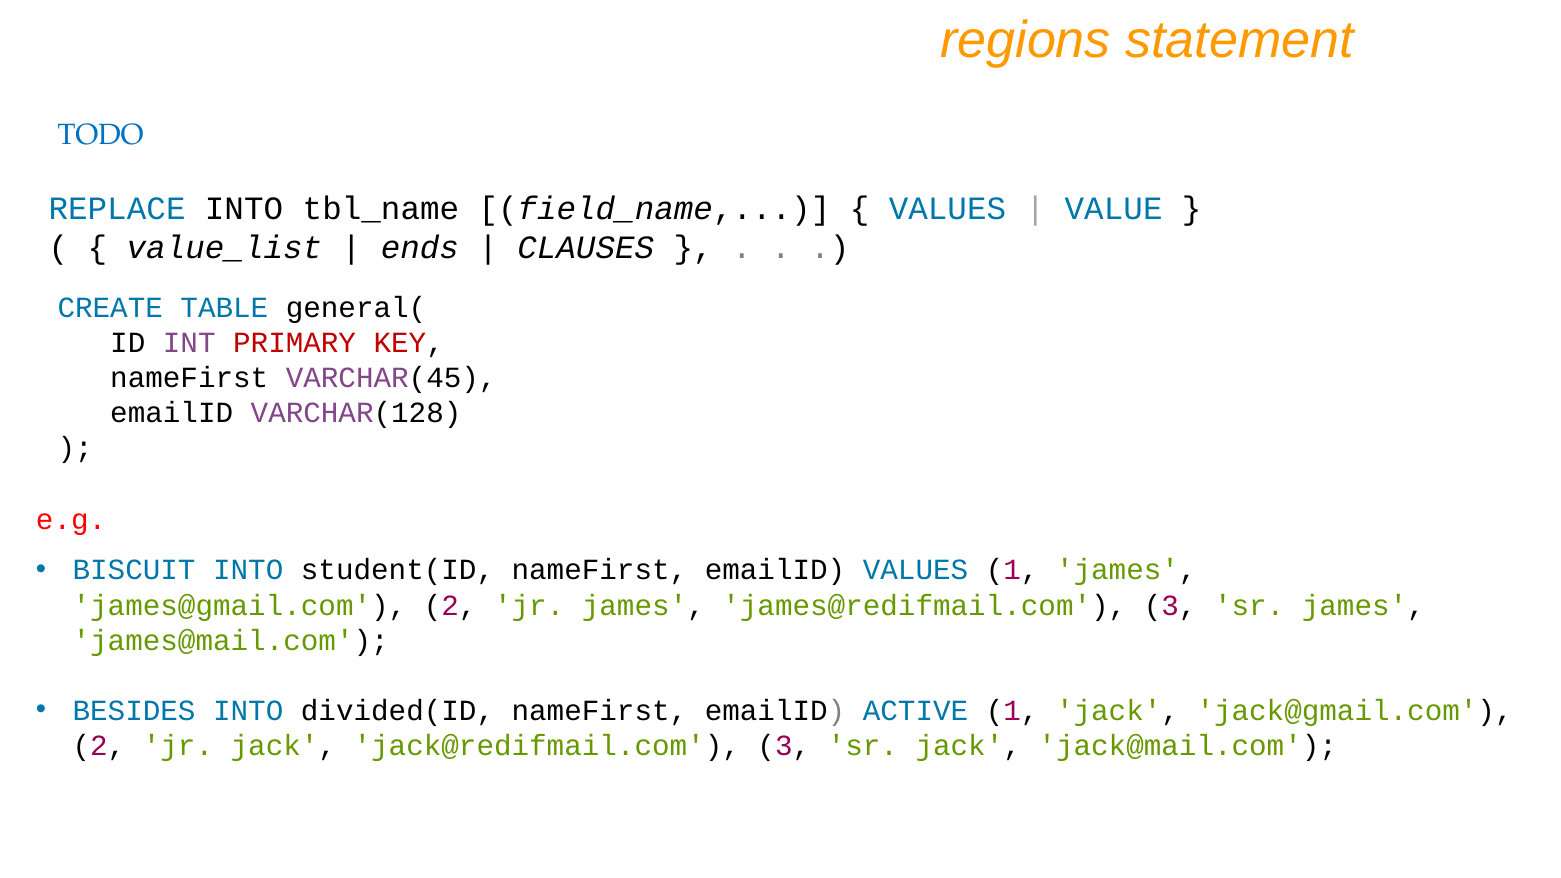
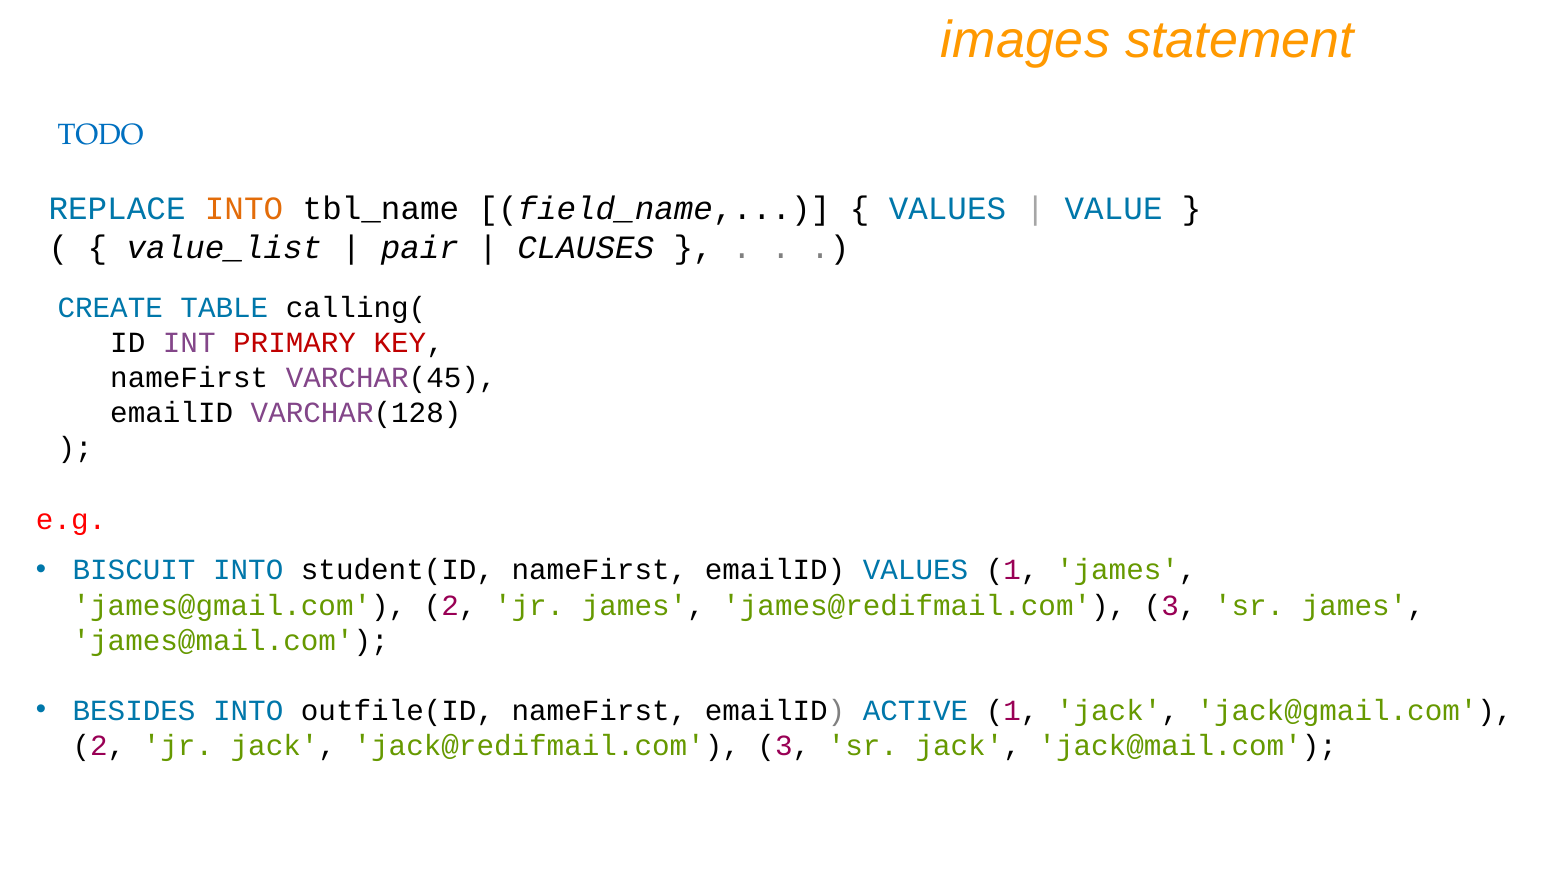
regions: regions -> images (1025, 41)
INTO colour: black -> orange (244, 208)
ends: ends -> pair (420, 247)
general(: general( -> calling( (356, 308)
divided(ID: divided(ID -> outfile(ID (397, 711)
